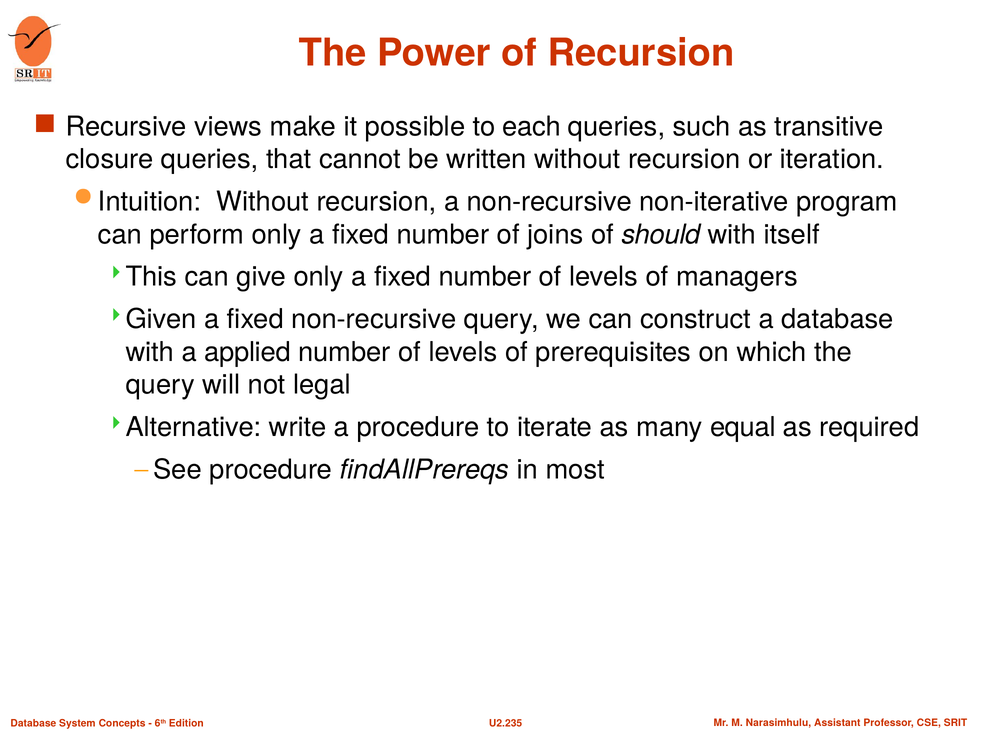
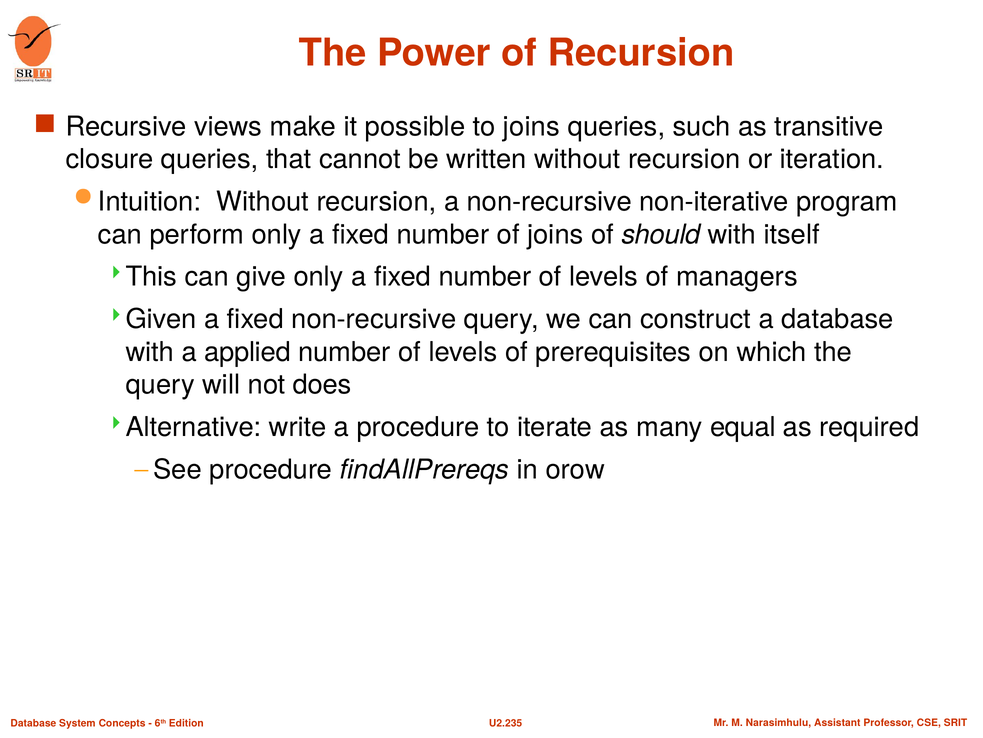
to each: each -> joins (531, 126)
legal: legal -> does (322, 385)
most: most -> orow (575, 469)
